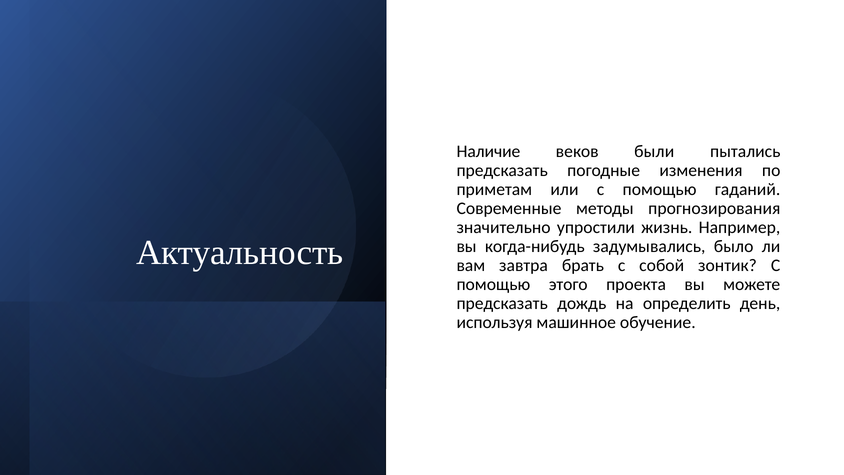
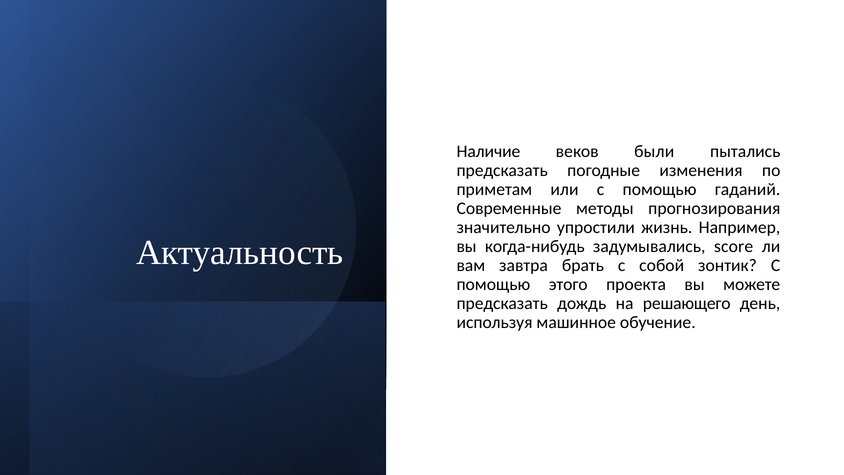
было: было -> score (734, 246)
определить: определить -> решающего (687, 303)
